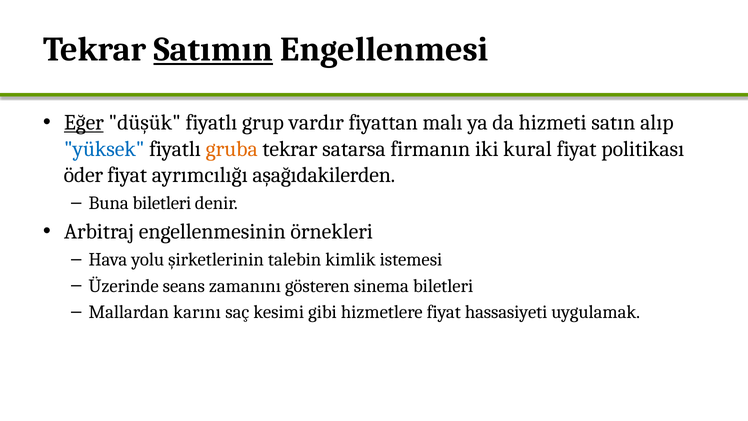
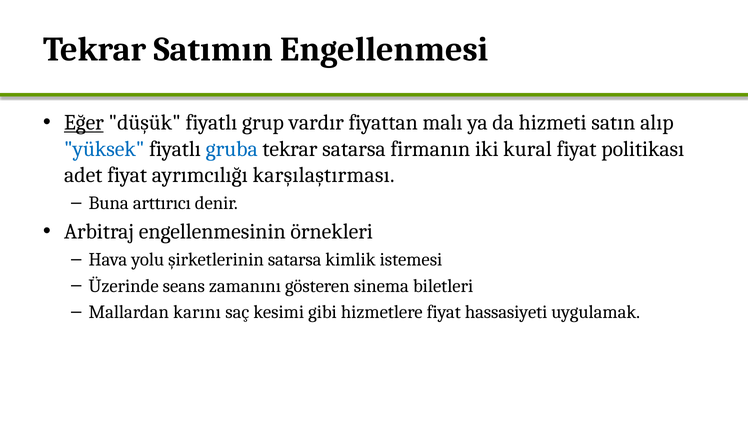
Satımın underline: present -> none (213, 49)
gruba colour: orange -> blue (232, 149)
öder: öder -> adet (83, 175)
aşağıdakilerden: aşağıdakilerden -> karşılaştırması (324, 175)
Buna biletleri: biletleri -> arttırıcı (162, 203)
şirketlerinin talebin: talebin -> satarsa (295, 259)
